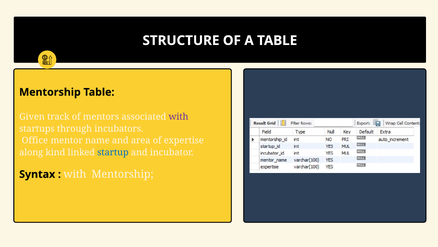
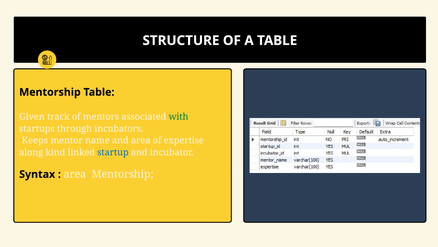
with colour: purple -> green (179, 116)
Office: Office -> Keeps (35, 140)
with: with -> area (75, 174)
